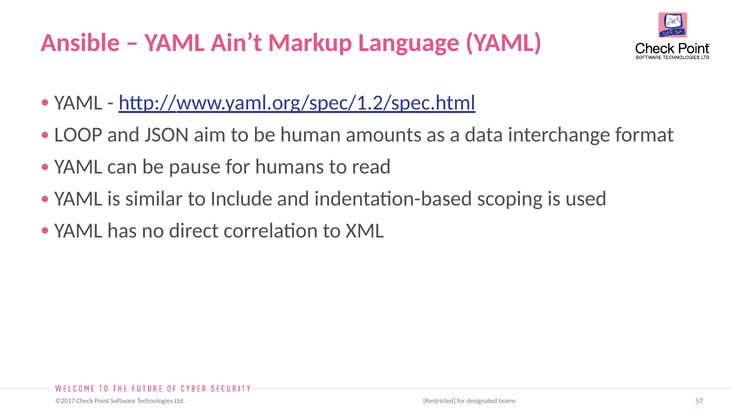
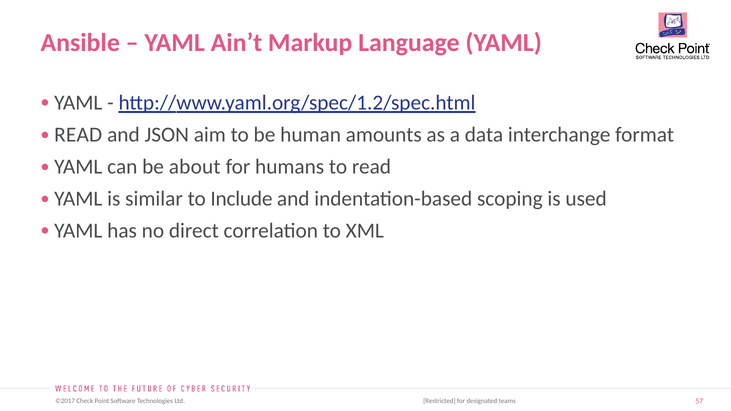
LOOP: LOOP -> READ (78, 135)
pause: pause -> about (195, 167)
